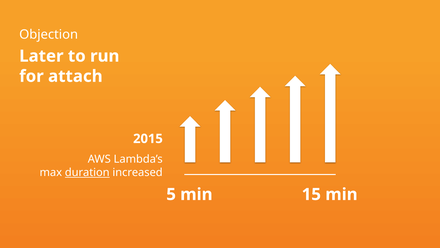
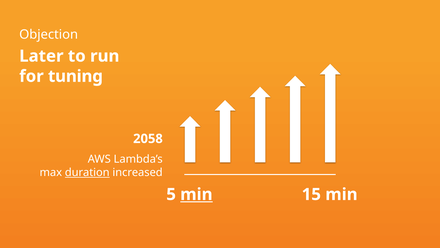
attach: attach -> tuning (75, 76)
2015: 2015 -> 2058 (148, 138)
min underline: none -> present (196, 194)
